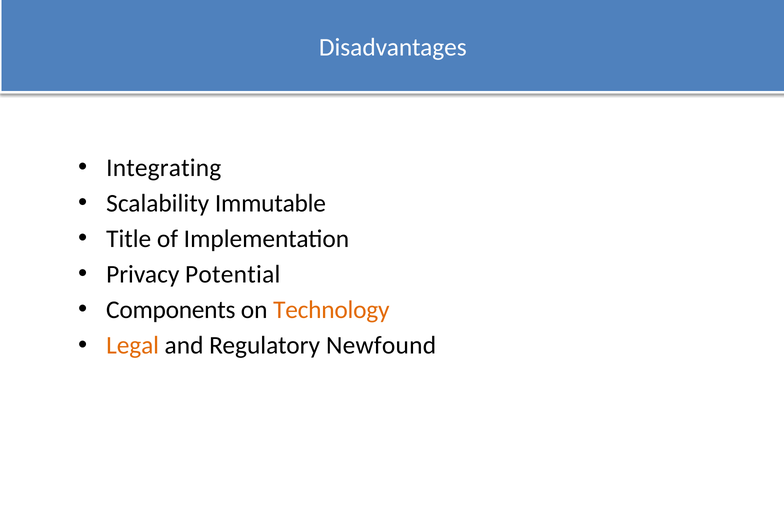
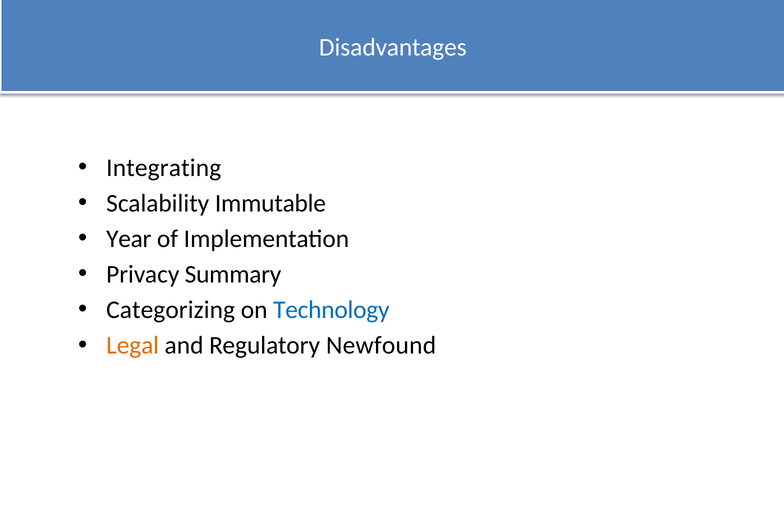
Title: Title -> Year (129, 239)
Potential: Potential -> Summary (233, 274)
Components: Components -> Categorizing (171, 310)
Technology colour: orange -> blue (331, 310)
